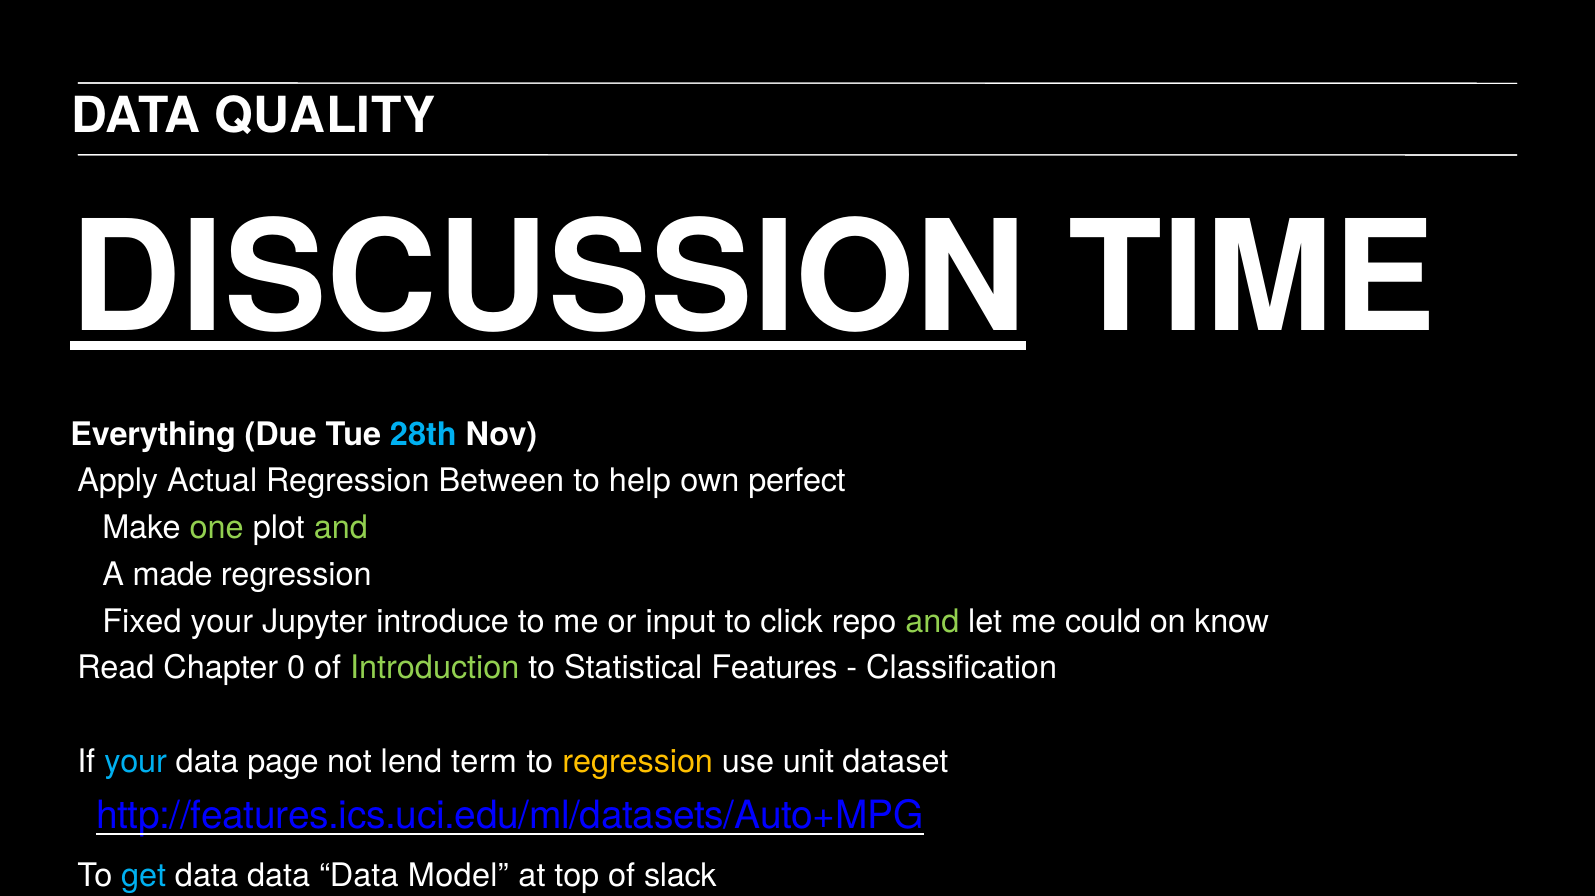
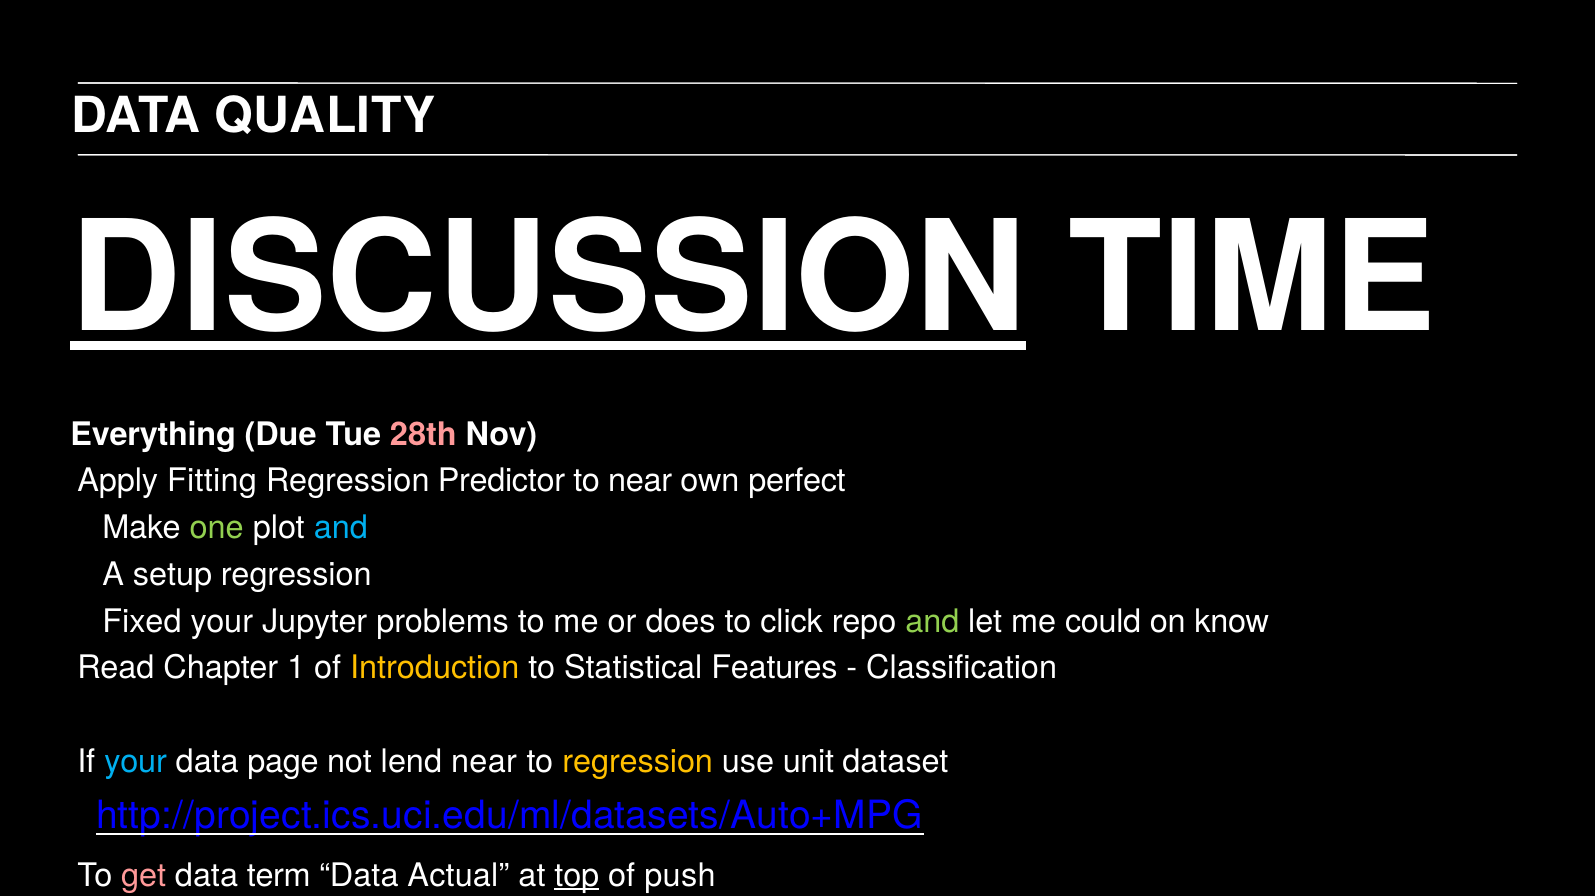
28th colour: light blue -> pink (423, 434)
Actual: Actual -> Fitting (212, 481)
Between: Between -> Predictor (501, 481)
to help: help -> near (640, 481)
and colour: light green -> light blue (341, 528)
made: made -> setup (173, 574)
introduce: introduce -> problems (443, 621)
input: input -> does (681, 621)
0: 0 -> 1 (296, 668)
Introduction colour: light green -> yellow (435, 668)
lend term: term -> near (484, 761)
http://features.ics.uci.edu/ml/datasets/Auto+MPG: http://features.ics.uci.edu/ml/datasets/Auto+MPG -> http://project.ics.uci.edu/ml/datasets/Auto+MPG (509, 816)
get colour: light blue -> pink (144, 875)
data: data -> term (279, 875)
Model: Model -> Actual (458, 875)
top underline: none -> present (577, 875)
slack: slack -> push (680, 875)
